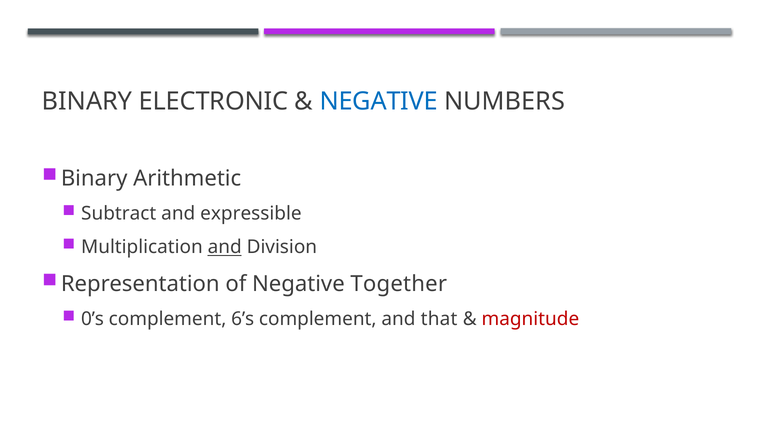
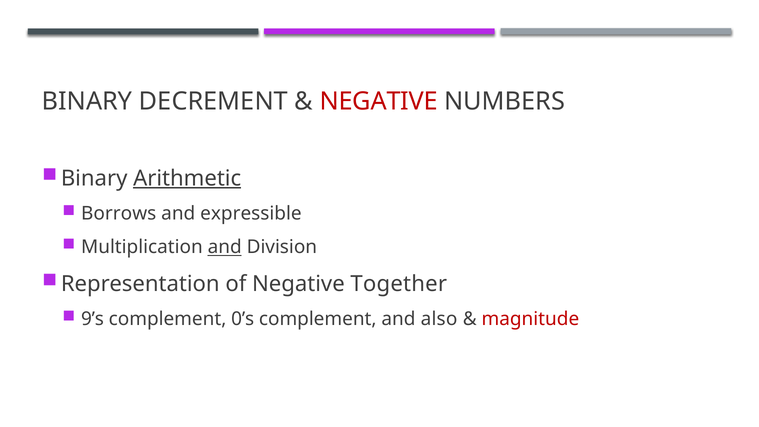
ELECTRONIC: ELECTRONIC -> DECREMENT (213, 101)
NEGATIVE colour: blue -> red (379, 101)
Arithmetic underline: none -> present (187, 178)
Subtract: Subtract -> Borrows (119, 214)
0’s: 0’s -> 9’s (93, 319)
6’s: 6’s -> 0’s (243, 319)
that: that -> also (439, 319)
